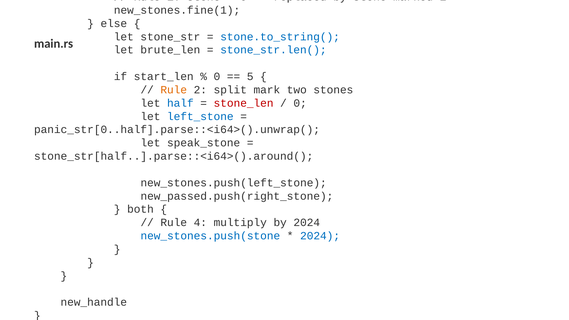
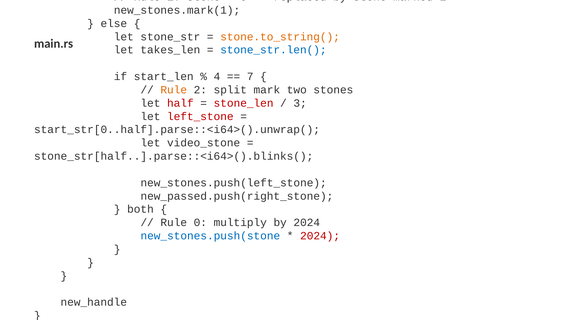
new_stones.fine(1: new_stones.fine(1 -> new_stones.mark(1 (177, 10)
stone.to_string( colour: blue -> orange (280, 37)
brute_len: brute_len -> takes_len (170, 50)
0: 0 -> 4 (217, 77)
5: 5 -> 7 (250, 77)
half colour: blue -> red (180, 103)
0: 0 -> 3 (300, 103)
left_stone colour: blue -> red (200, 116)
panic_str[0..half].parse::<i64>().unwrap(: panic_str[0..half].parse::<i64>().unwrap( -> start_str[0..half].parse::<i64>().unwrap( (177, 130)
speak_stone: speak_stone -> video_stone (204, 143)
stone_str[half..].parse::<i64>().around(: stone_str[half..].parse::<i64>().around( -> stone_str[half..].parse::<i64>().blinks( (174, 156)
Rule 4: 4 -> 0 (200, 223)
2024 colour: blue -> red (320, 236)
